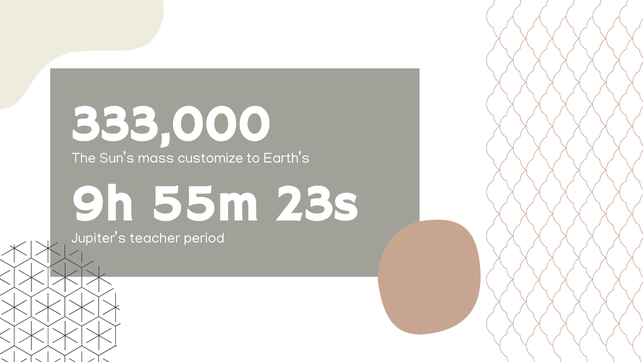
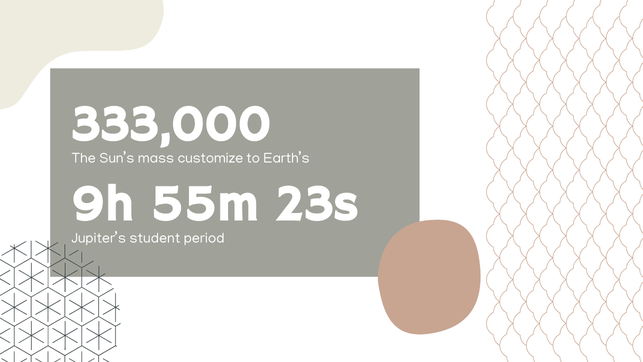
teacher: teacher -> student (155, 238)
